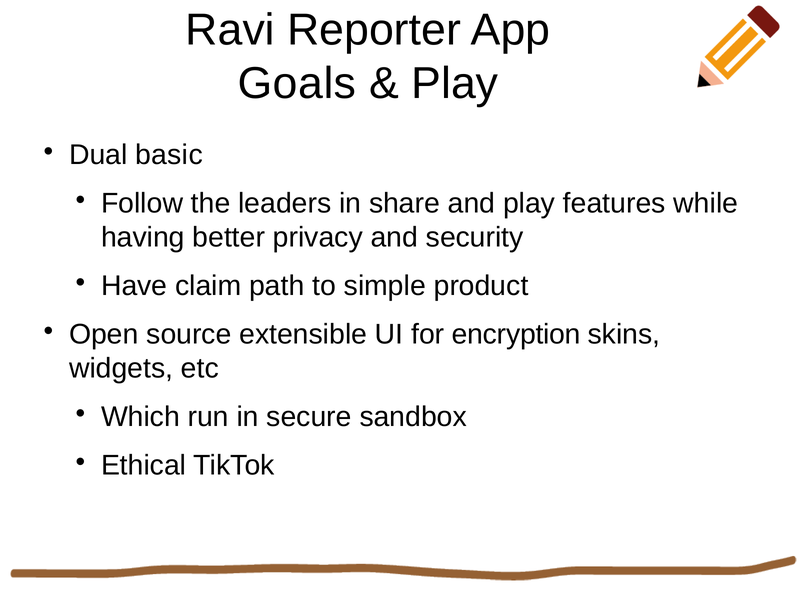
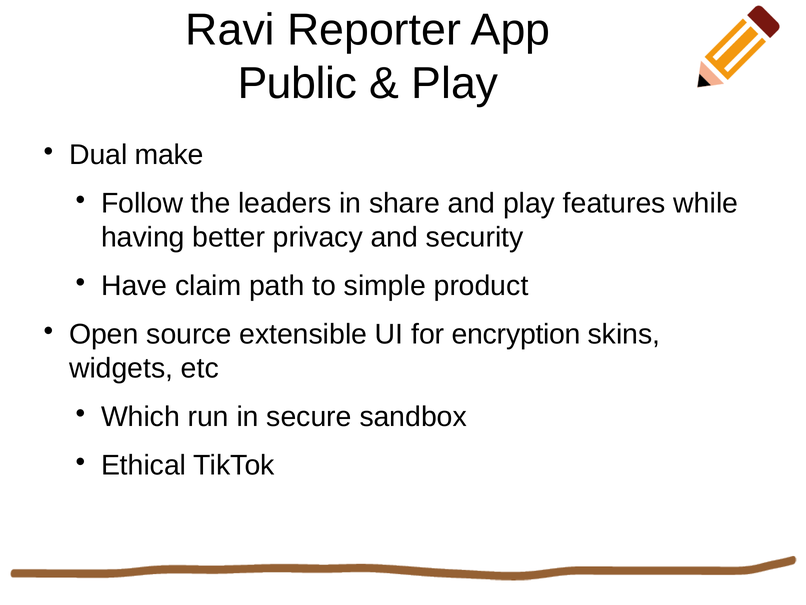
Goals: Goals -> Public (297, 84)
basic: basic -> make (169, 155)
